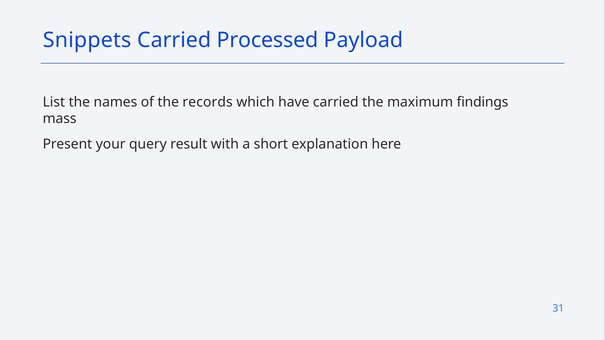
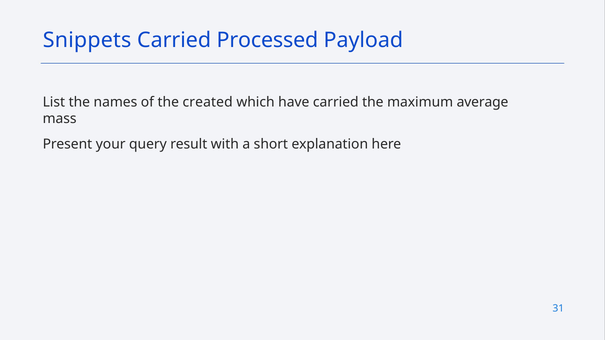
records: records -> created (208, 102)
findings: findings -> average (483, 102)
